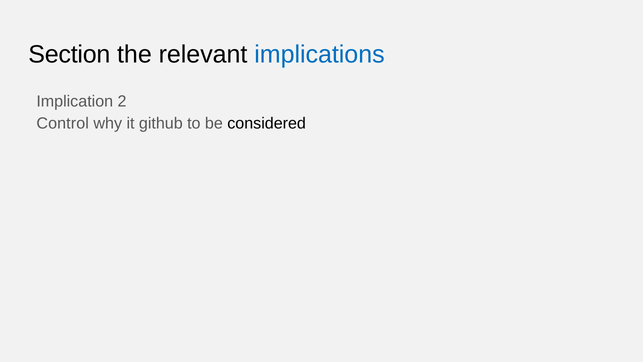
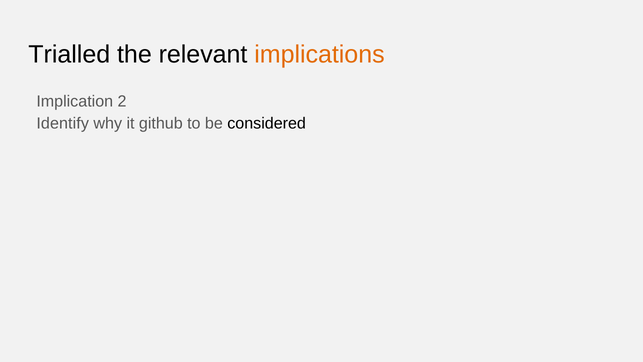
Section: Section -> Trialled (69, 54)
implications colour: blue -> orange (319, 54)
Control: Control -> Identify (63, 123)
